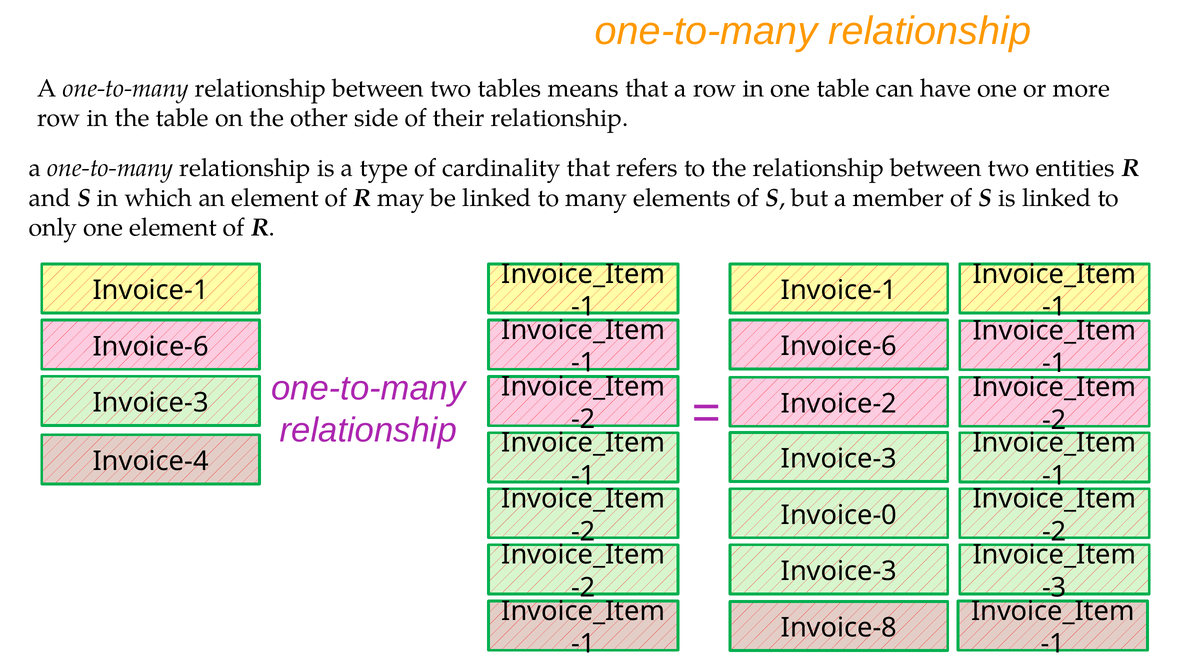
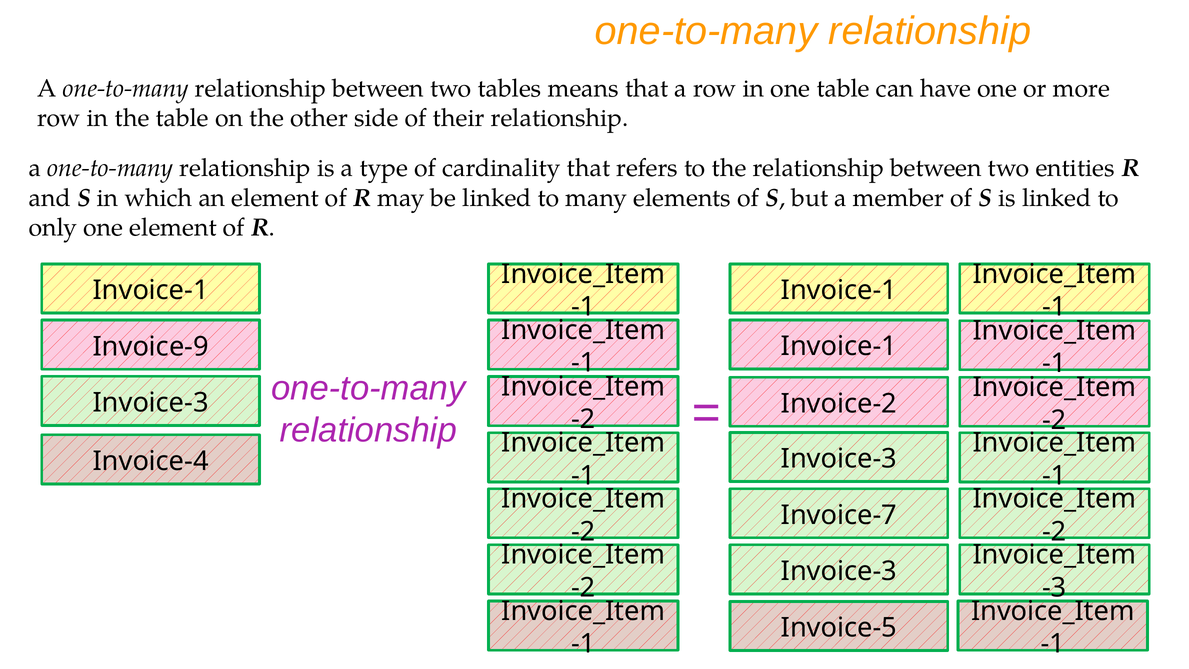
Invoice-6: Invoice-6 -> Invoice-1 (839, 346)
Invoice-6: Invoice-6 -> Invoice-9 (151, 346)
Invoice-0: Invoice-0 -> Invoice-7 (839, 515)
Invoice-8: Invoice-8 -> Invoice-5 (839, 628)
